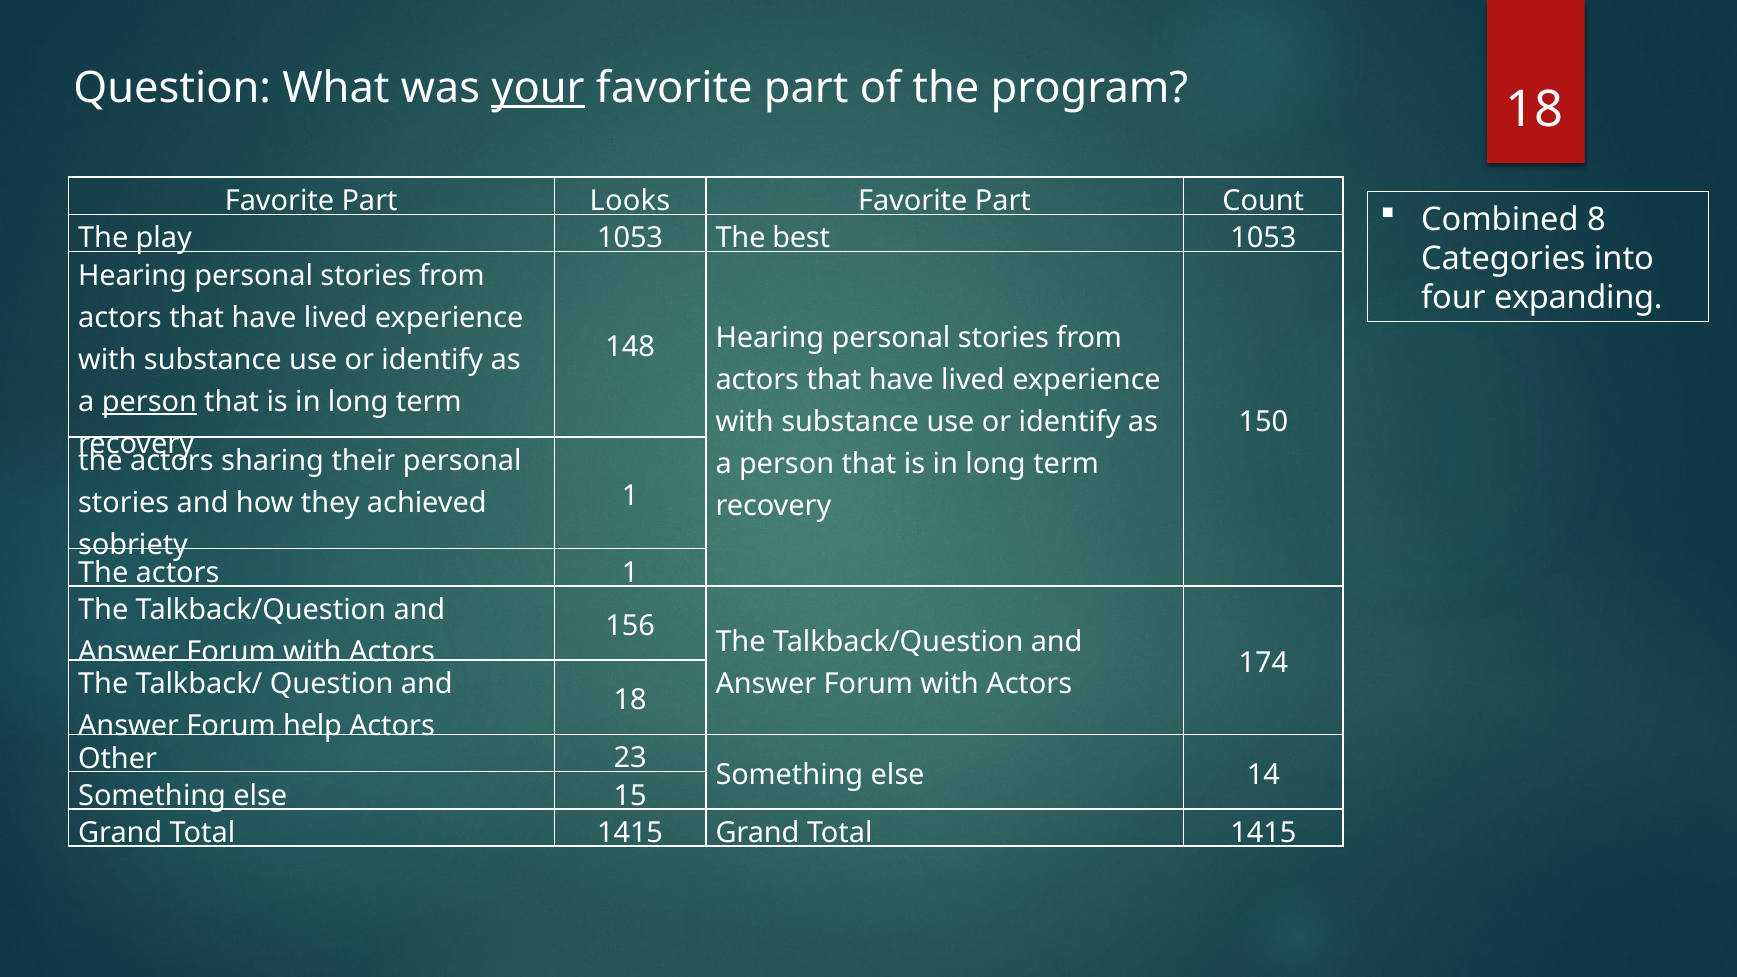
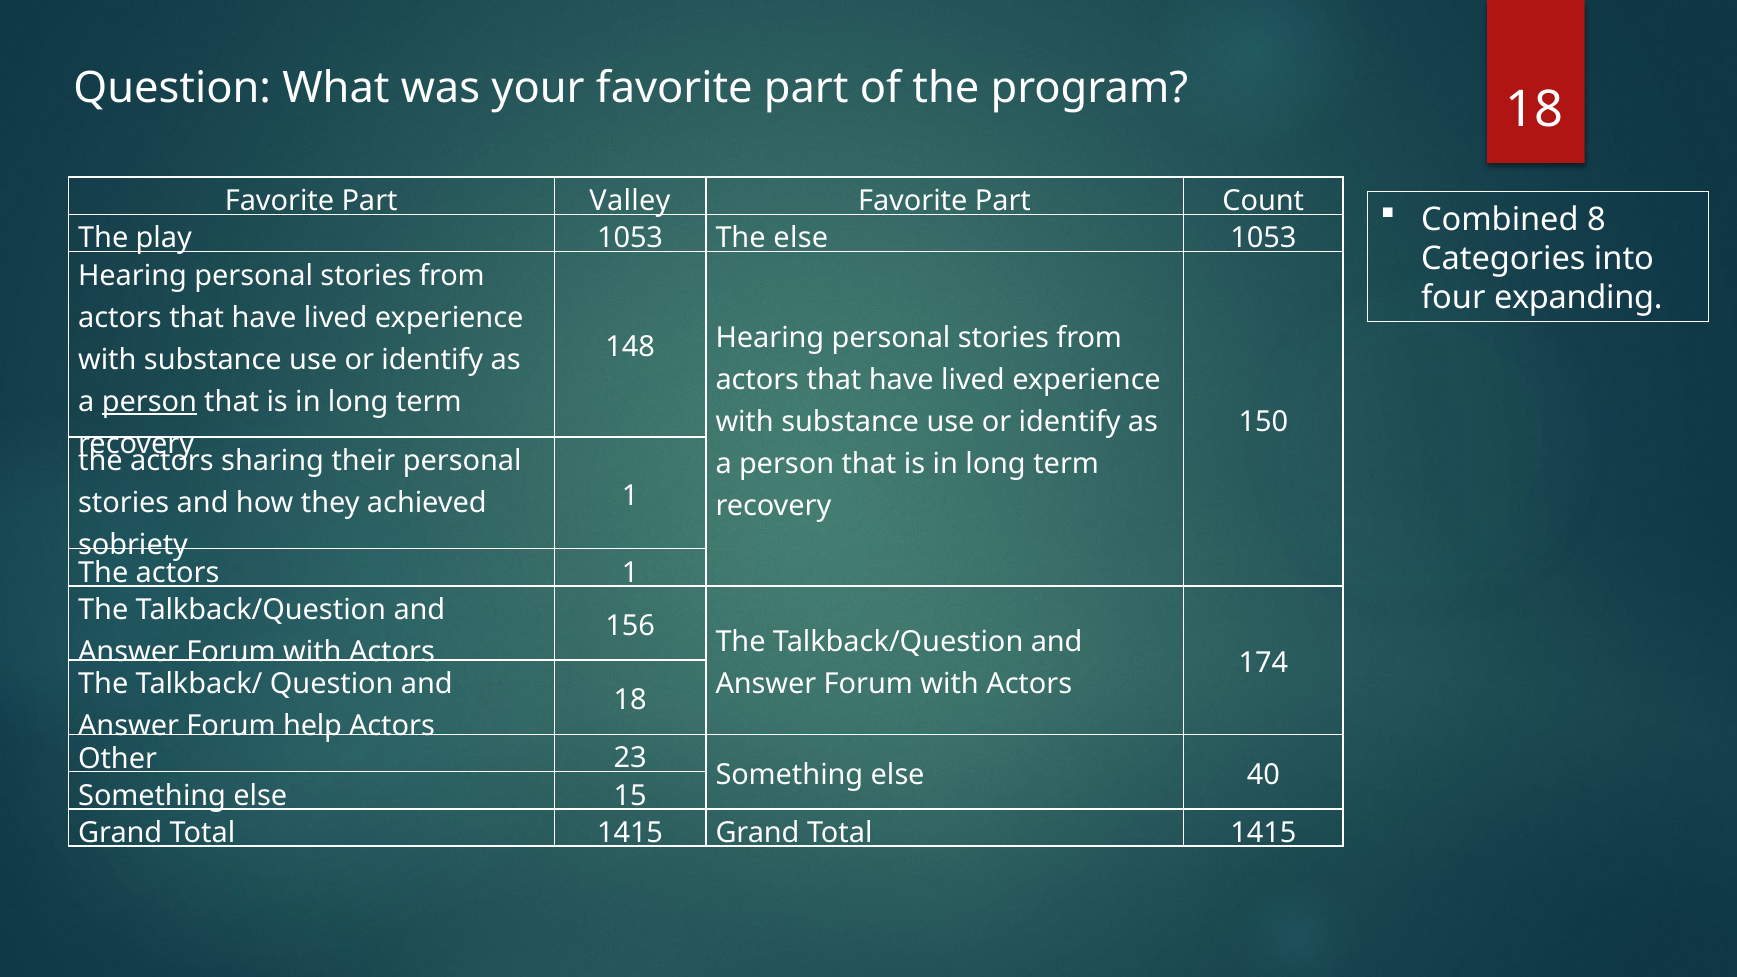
your underline: present -> none (538, 88)
Looks: Looks -> Valley (630, 201)
The best: best -> else (801, 238)
14: 14 -> 40 (1263, 775)
